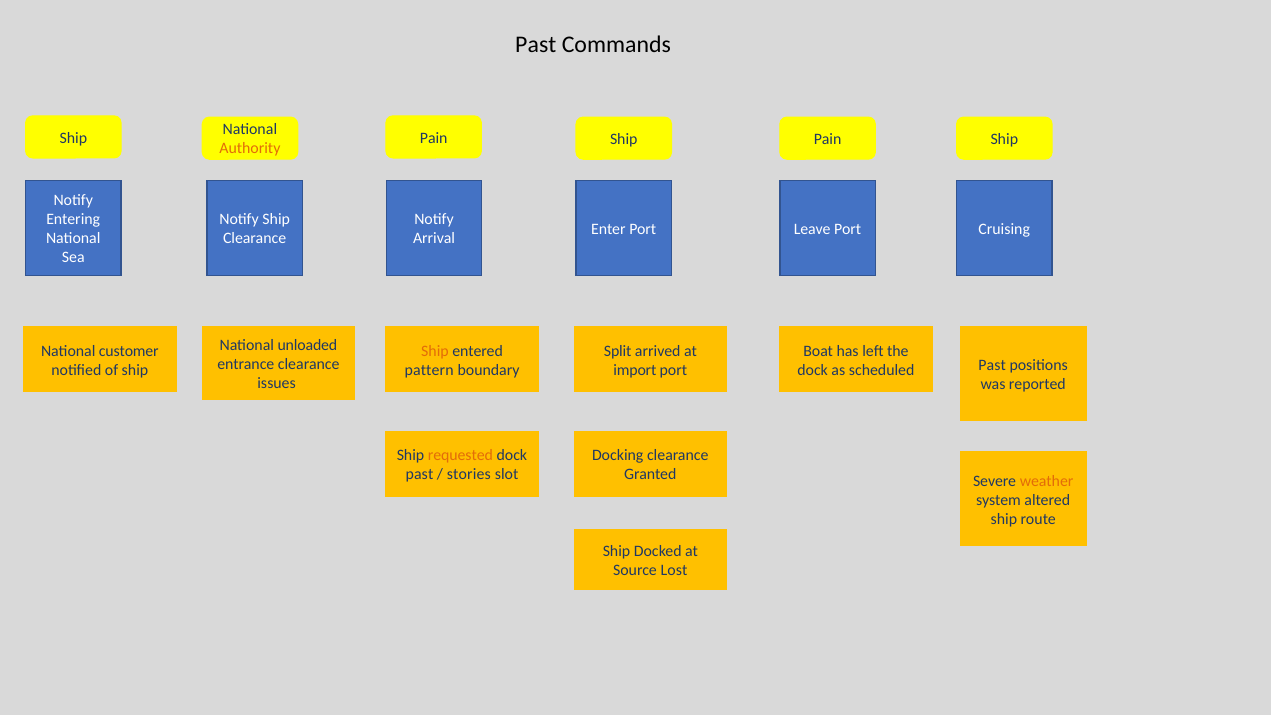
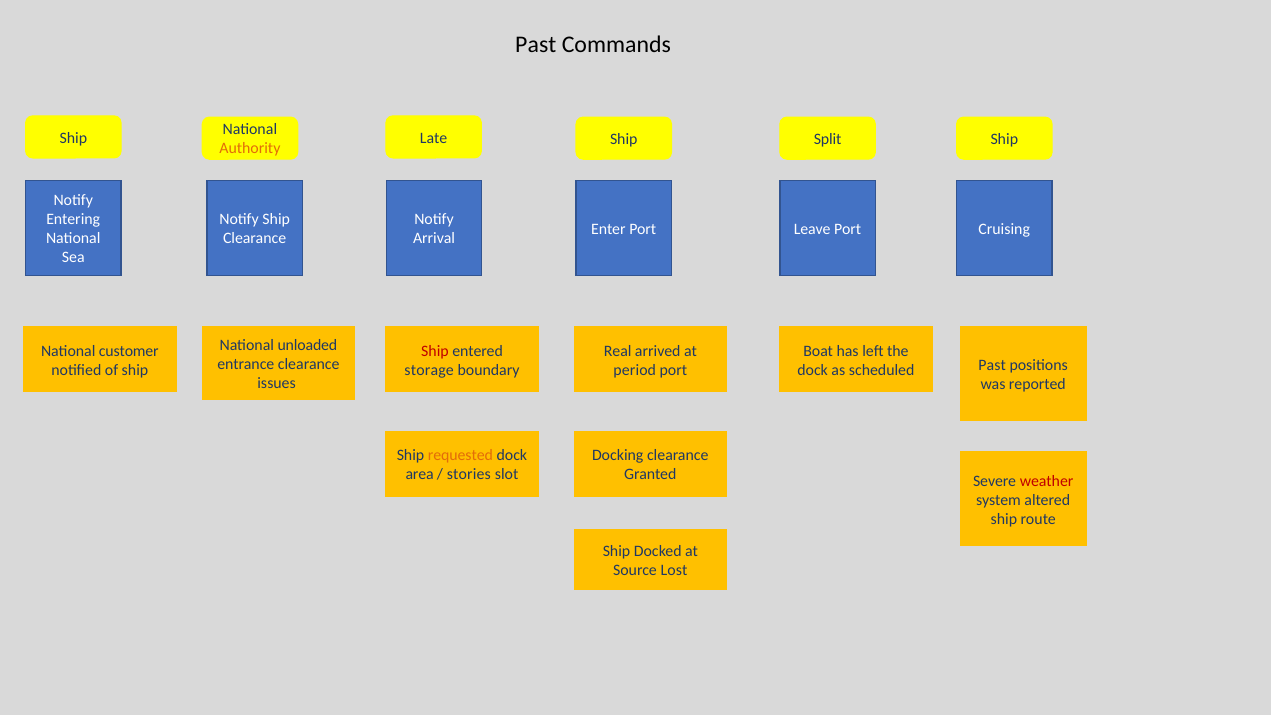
Pain: Pain -> Late (434, 138)
Pain: Pain -> Split (828, 139)
Ship colour: orange -> red (435, 351)
Split: Split -> Real (618, 351)
pattern: pattern -> storage (429, 370)
import: import -> period (635, 370)
past: past -> area (420, 474)
weather colour: orange -> red (1047, 481)
